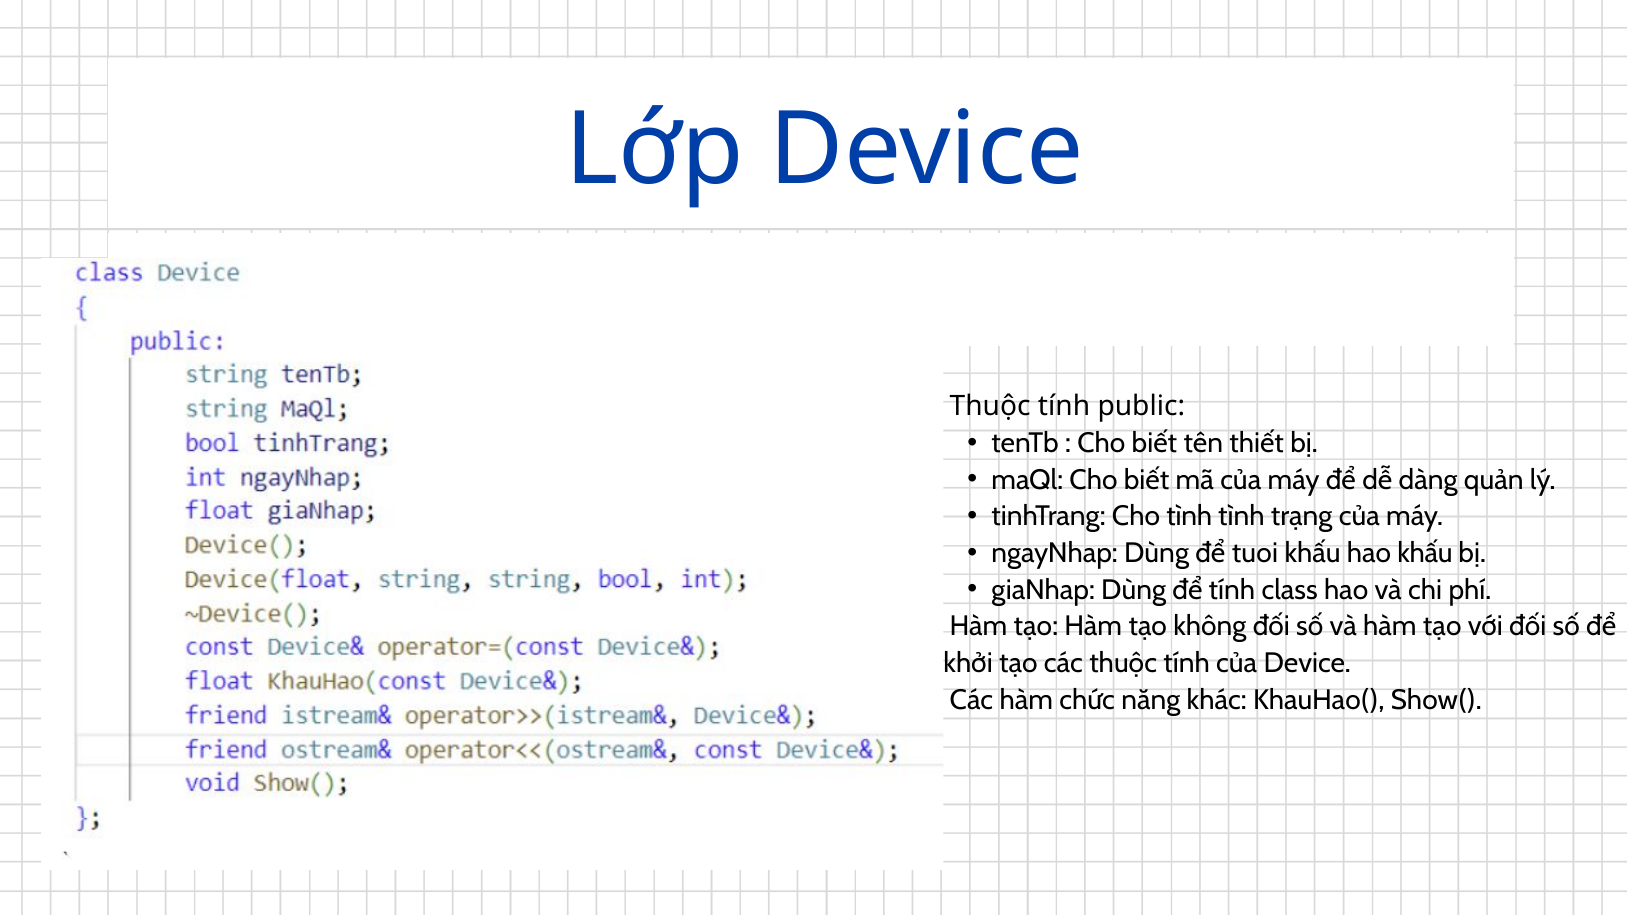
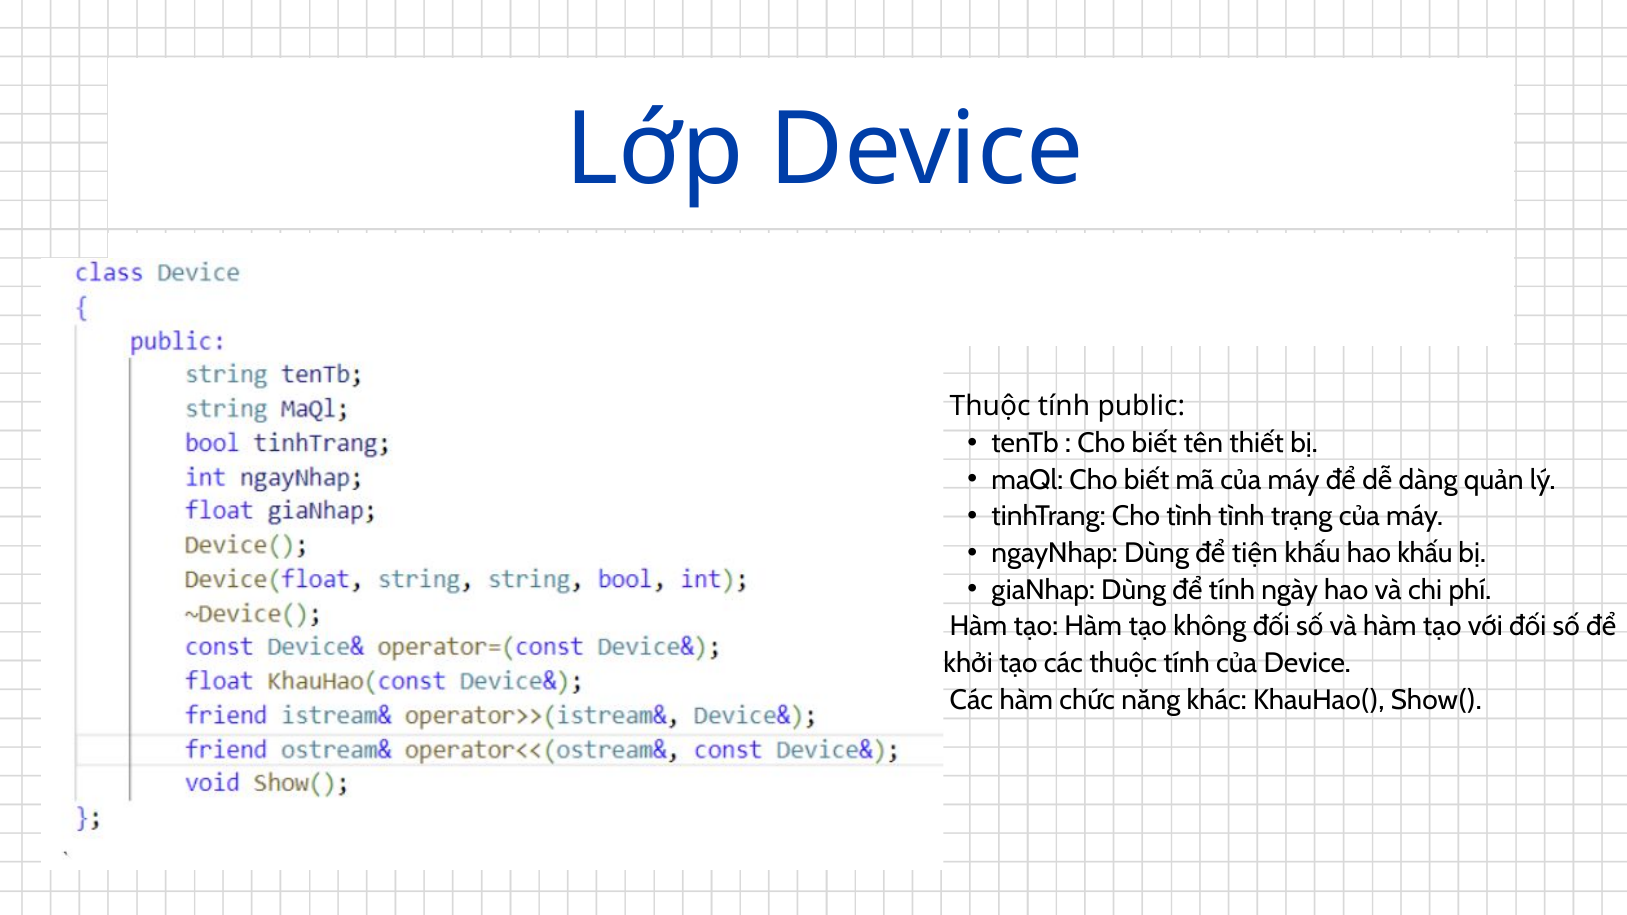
tuoi: tuoi -> tiện (1255, 553)
class: class -> ngày (1290, 590)
